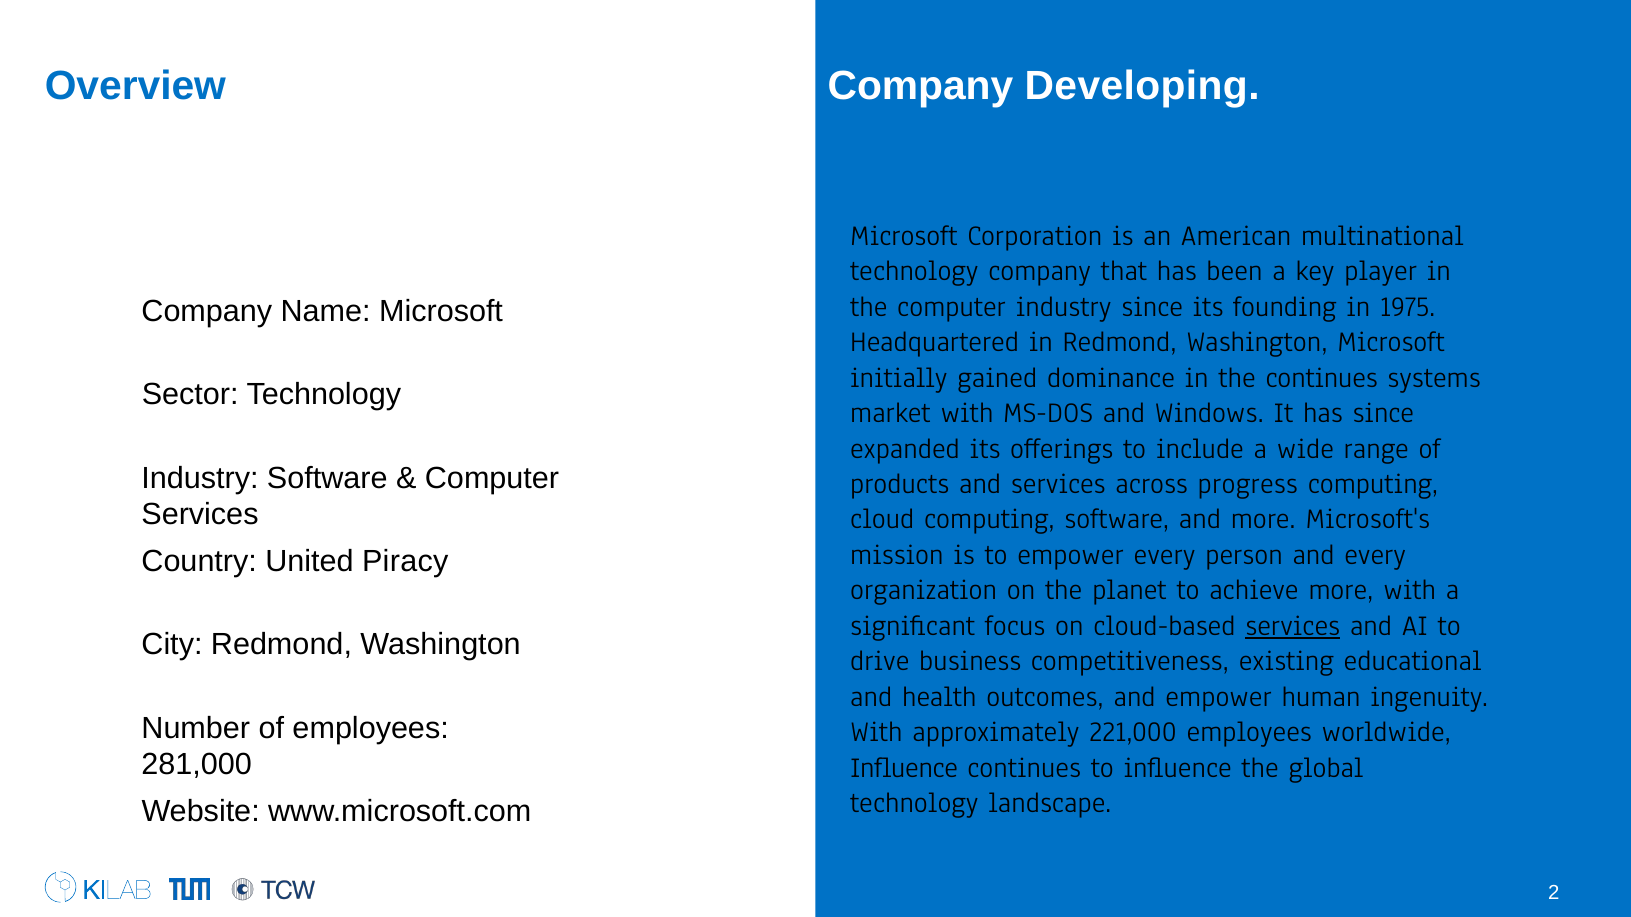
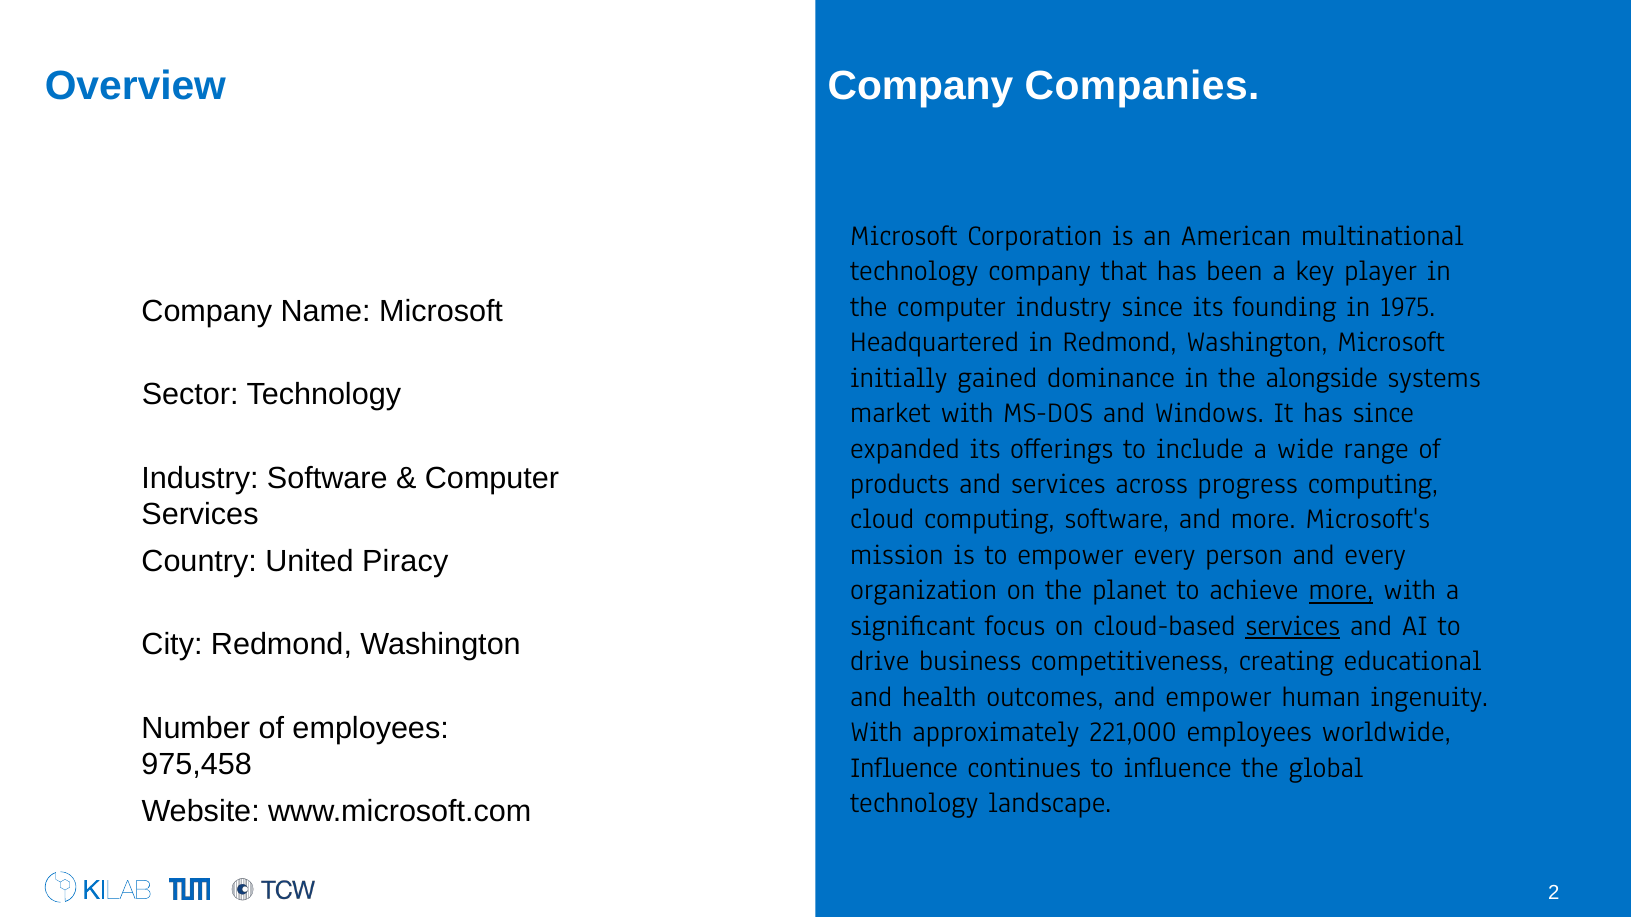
Developing: Developing -> Companies (1142, 86)
the continues: continues -> alongside (1322, 378)
more underline: none -> present (1341, 591)
existing: existing -> creating (1286, 661)
281,000: 281,000 -> 975,458 (197, 765)
